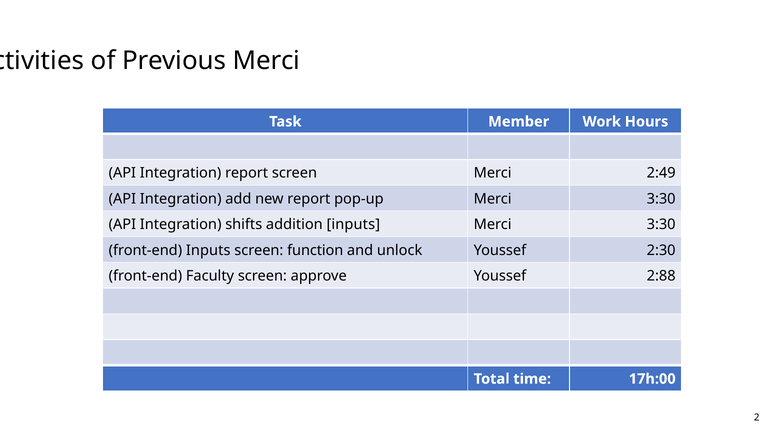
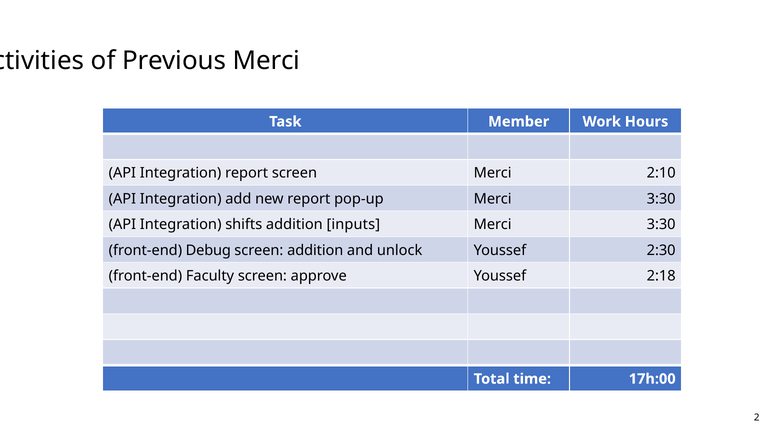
2:49: 2:49 -> 2:10 (661, 173)
front-end Inputs: Inputs -> Debug (208, 250)
screen function: function -> addition (315, 250)
2:88: 2:88 -> 2:18 (661, 276)
